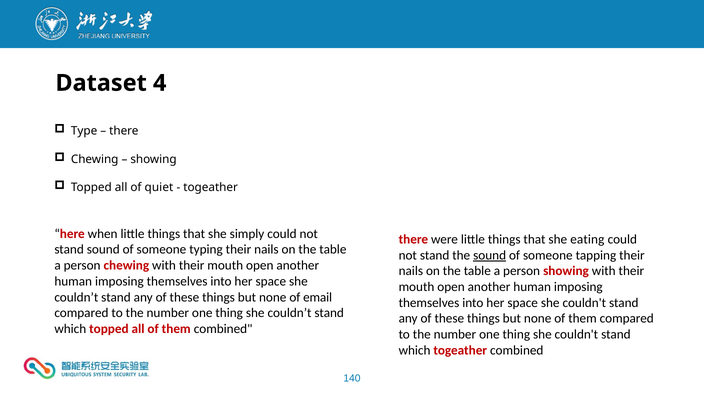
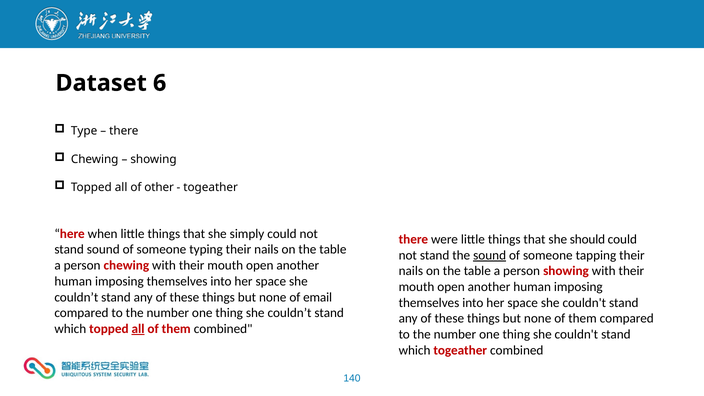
4: 4 -> 6 (160, 83)
quiet: quiet -> other (159, 187)
eating: eating -> should (587, 239)
all underline: none -> present (138, 329)
